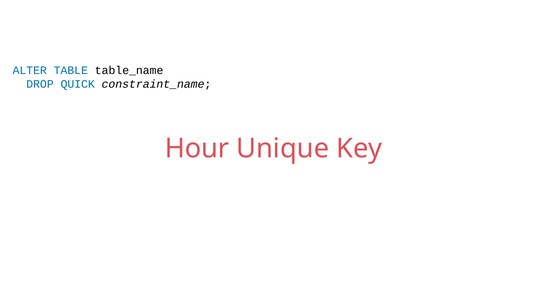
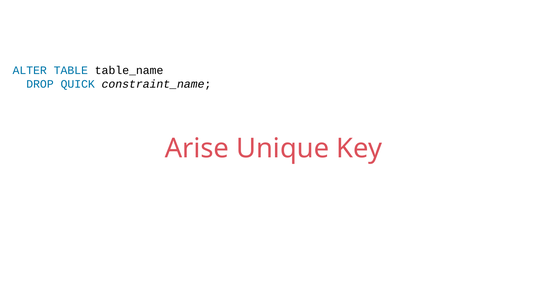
Hour: Hour -> Arise (197, 148)
